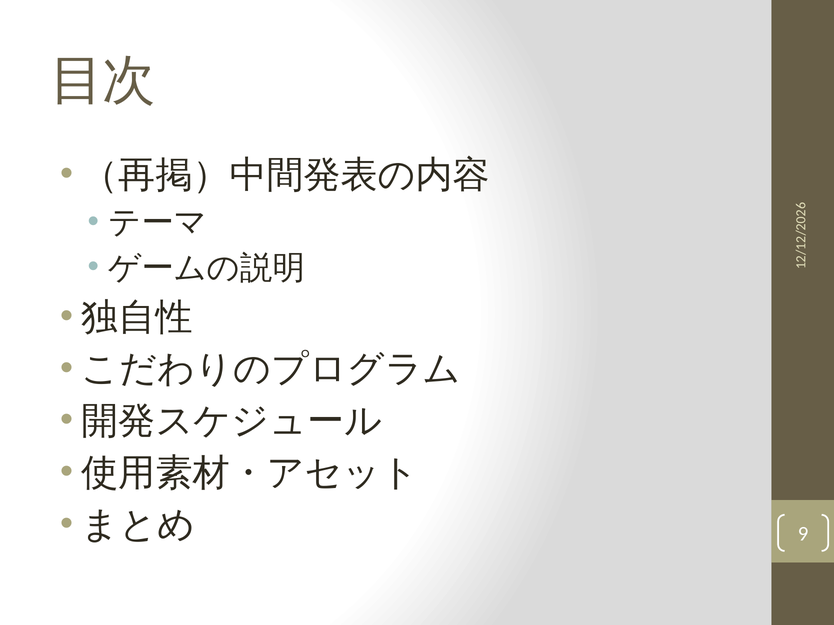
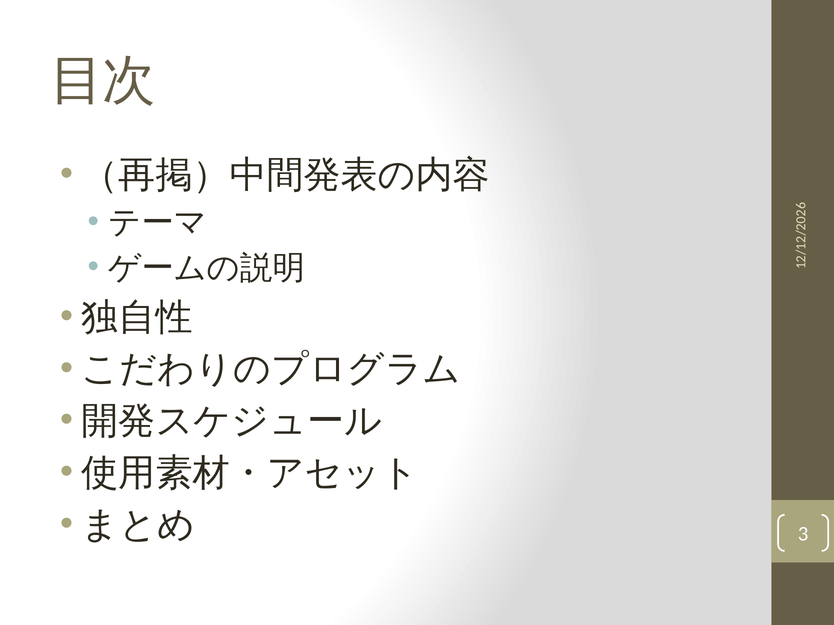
9: 9 -> 3 (803, 535)
